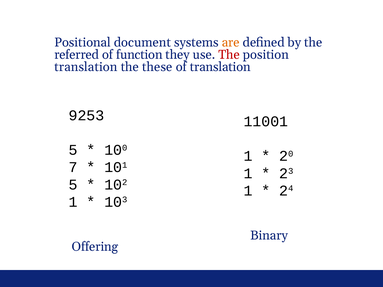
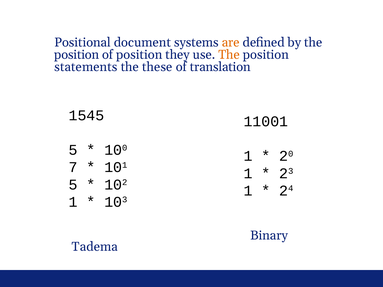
referred: referred -> position (77, 55)
of function: function -> position (139, 55)
The colour: red -> orange (229, 55)
translation: translation -> statements (86, 67)
9253: 9253 -> 1545 (86, 116)
Offering: Offering -> Tadema (95, 247)
